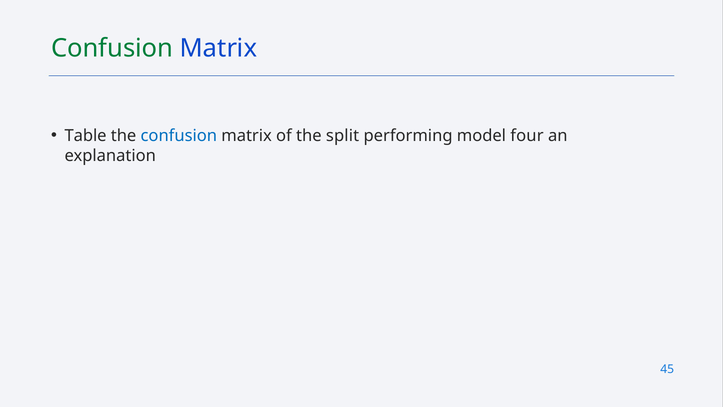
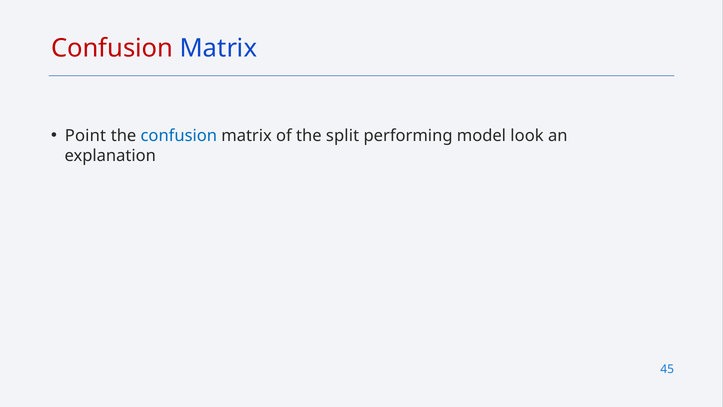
Confusion colour: green -> red (112, 48)
Table: Table -> Point (85, 136)
four: four -> look (527, 136)
